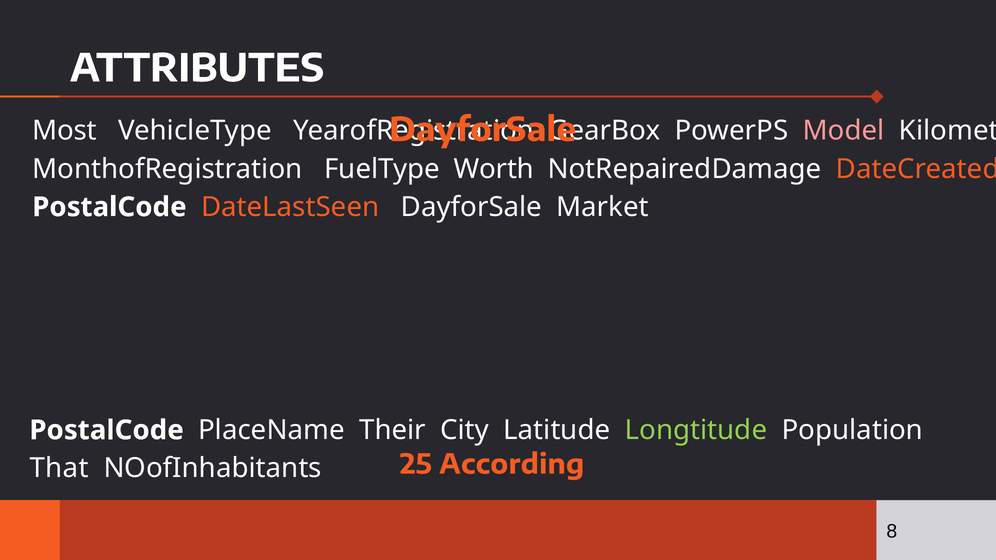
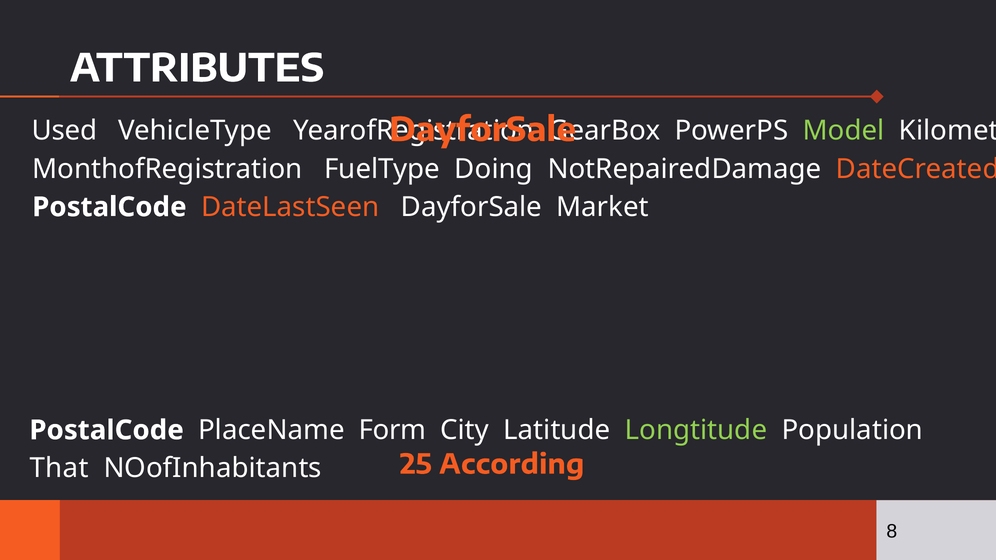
Most: Most -> Used (64, 131)
Model colour: pink -> light green (844, 131)
Worth: Worth -> Doing (494, 169)
Their: Their -> Form (393, 430)
